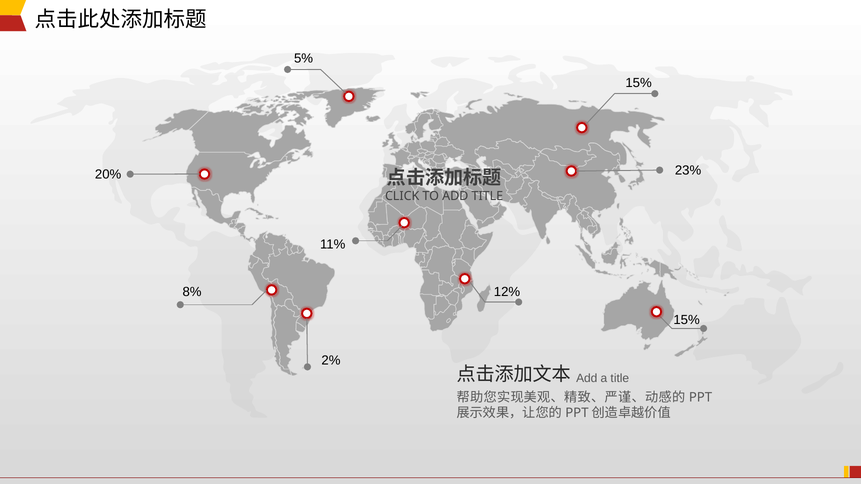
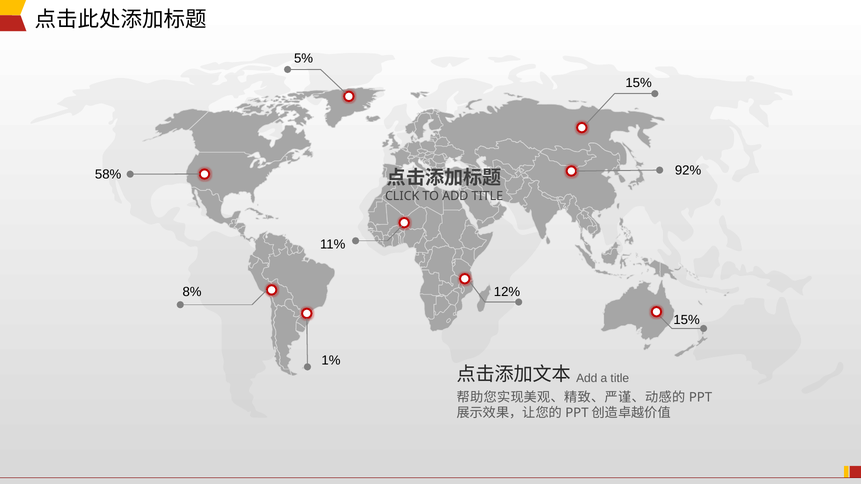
23%: 23% -> 92% (688, 171)
20%: 20% -> 58% (108, 175)
2%: 2% -> 1% (331, 361)
